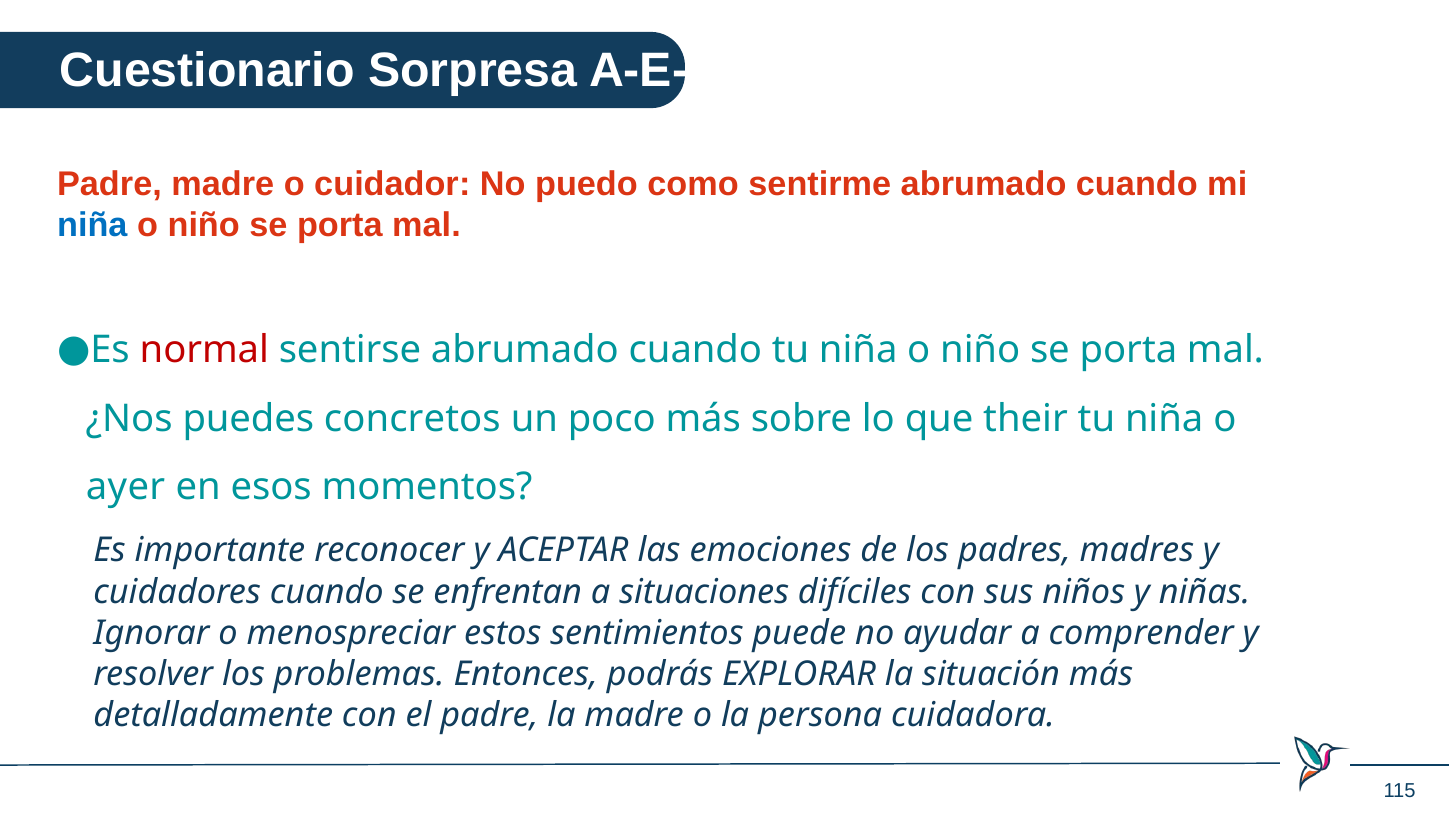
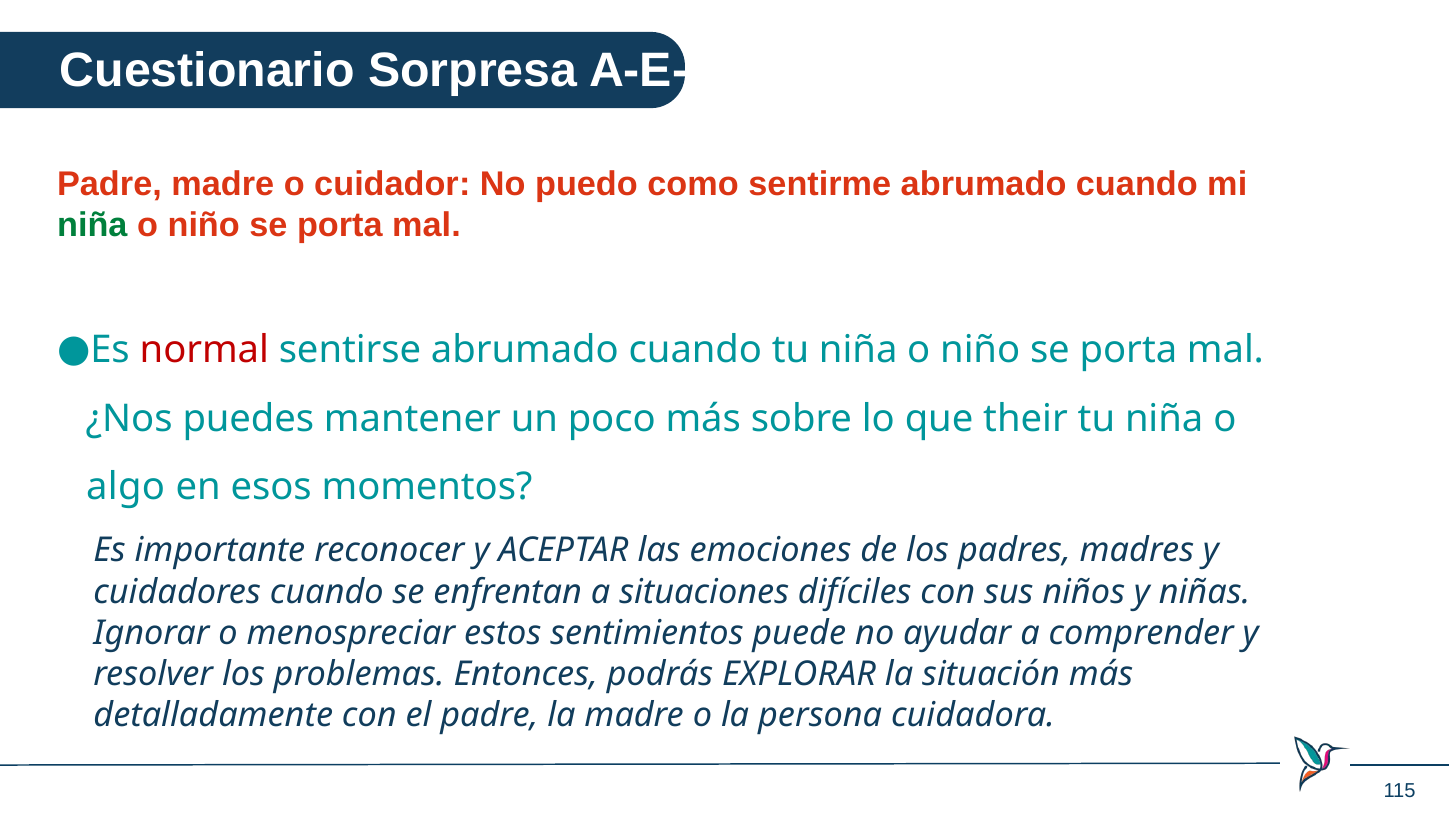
niña colour: blue -> green (92, 225)
concretos: concretos -> mantener (412, 419)
ayer: ayer -> algo (126, 487)
